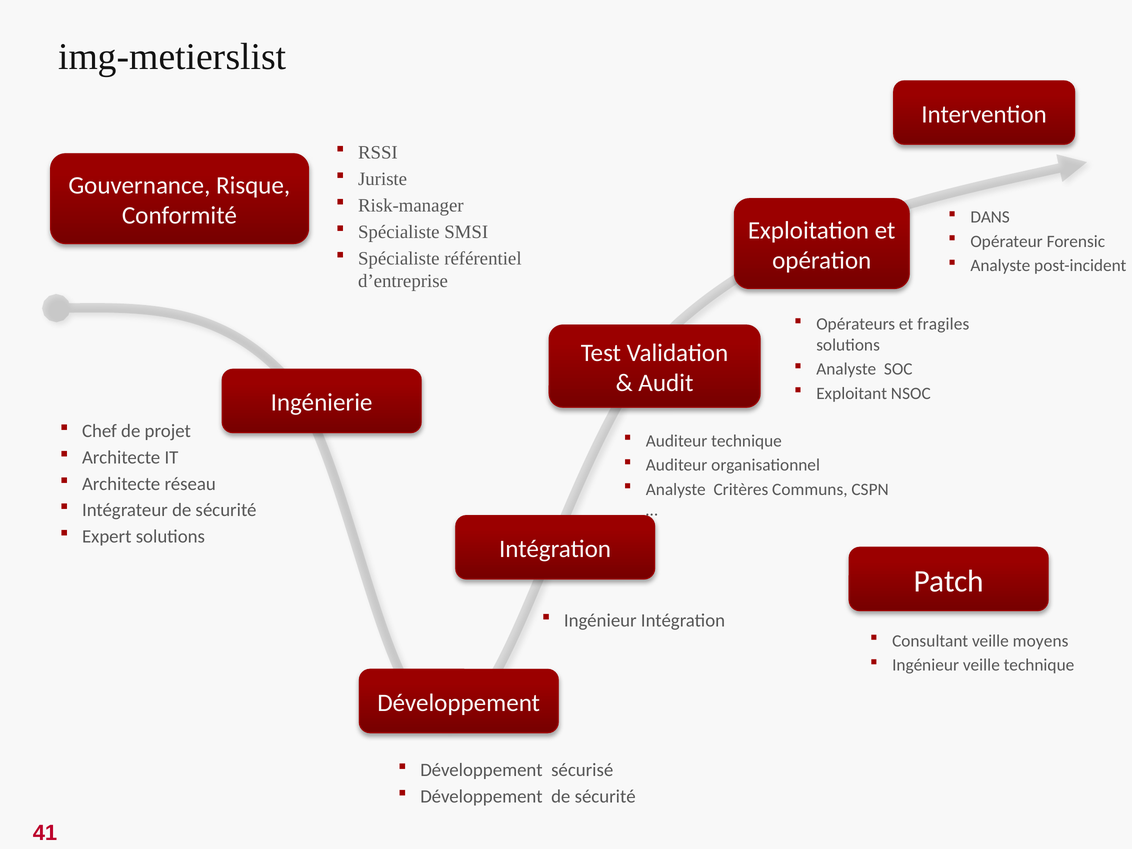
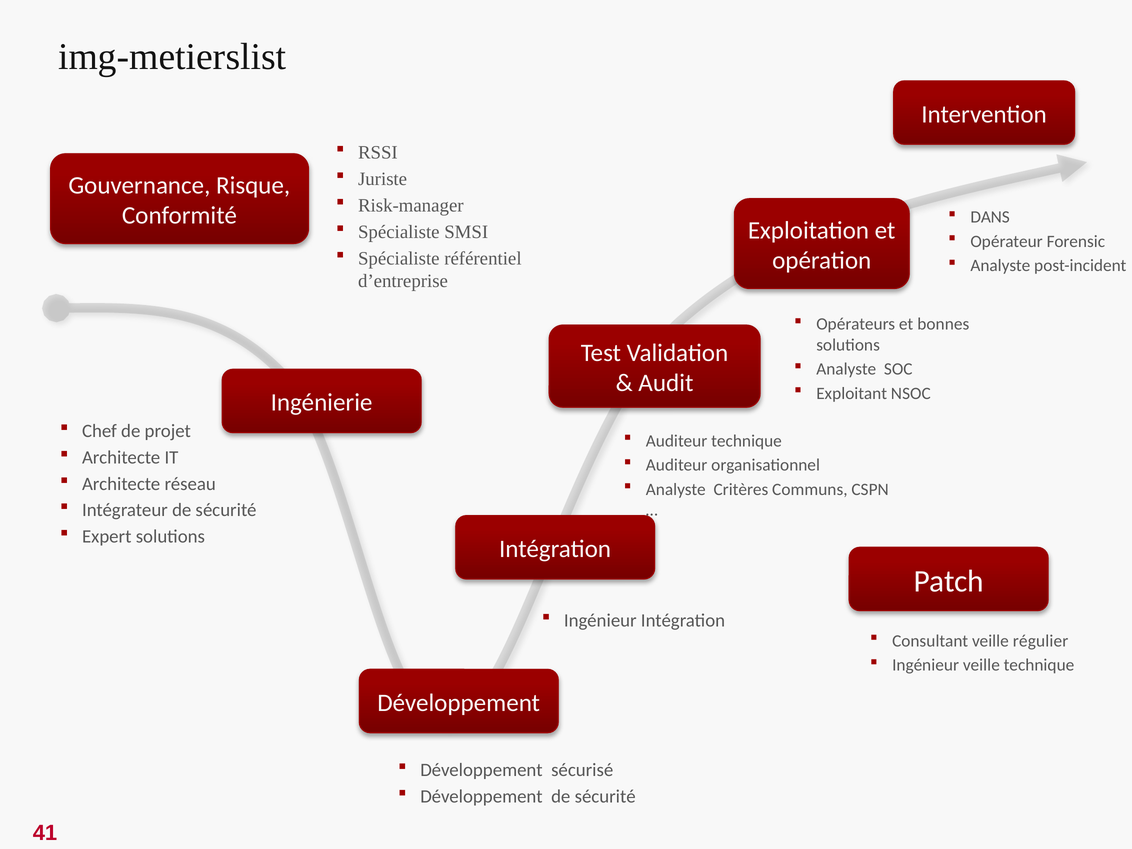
fragiles: fragiles -> bonnes (943, 324)
moyens: moyens -> régulier (1041, 641)
